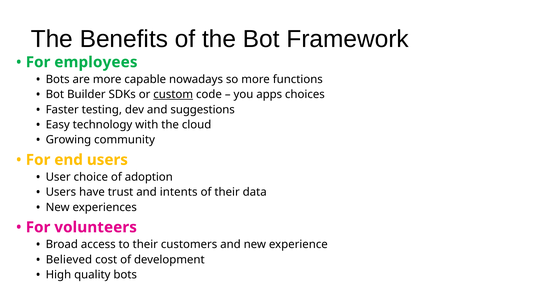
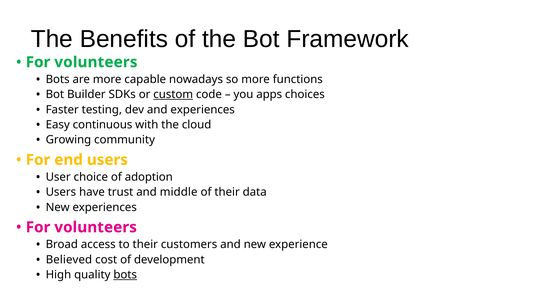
employees: employees -> volunteers (96, 62)
and suggestions: suggestions -> experiences (203, 110)
technology: technology -> continuous (103, 125)
intents: intents -> middle (179, 192)
bots underline: none -> present (125, 275)
